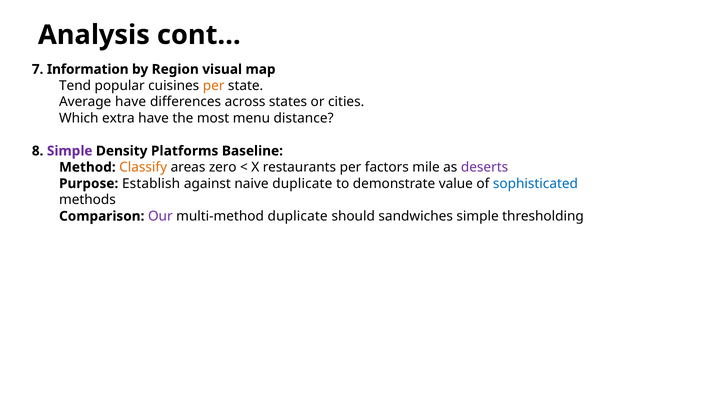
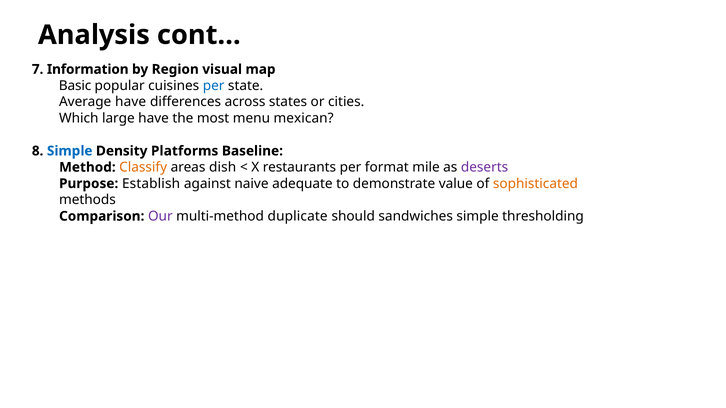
Tend: Tend -> Basic (75, 86)
per colour: orange -> blue (214, 86)
extra: extra -> large (118, 118)
distance: distance -> mexican (304, 118)
Simple colour: purple -> blue (70, 151)
zero: zero -> dish (223, 167)
factors: factors -> format (387, 167)
naive duplicate: duplicate -> adequate (302, 184)
sophisticated colour: blue -> orange (535, 184)
